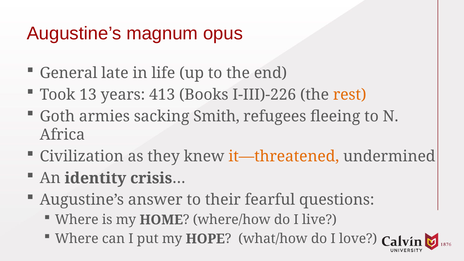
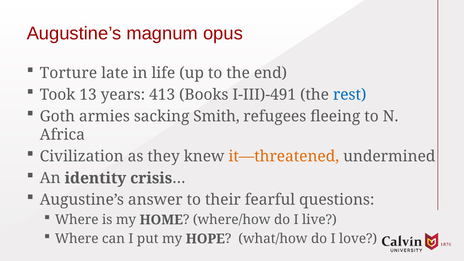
General: General -> Torture (68, 73)
I-III)-226: I-III)-226 -> I-III)-491 (264, 95)
rest colour: orange -> blue (350, 95)
